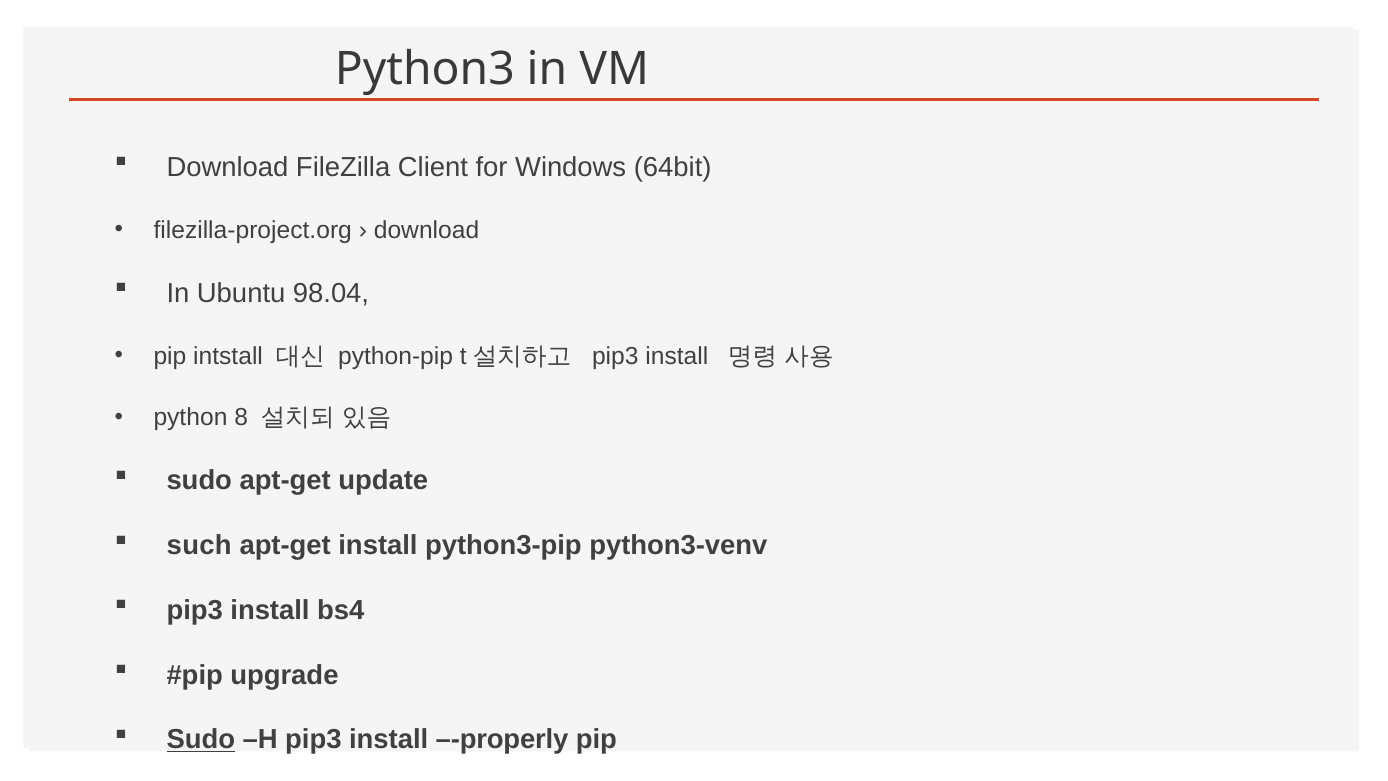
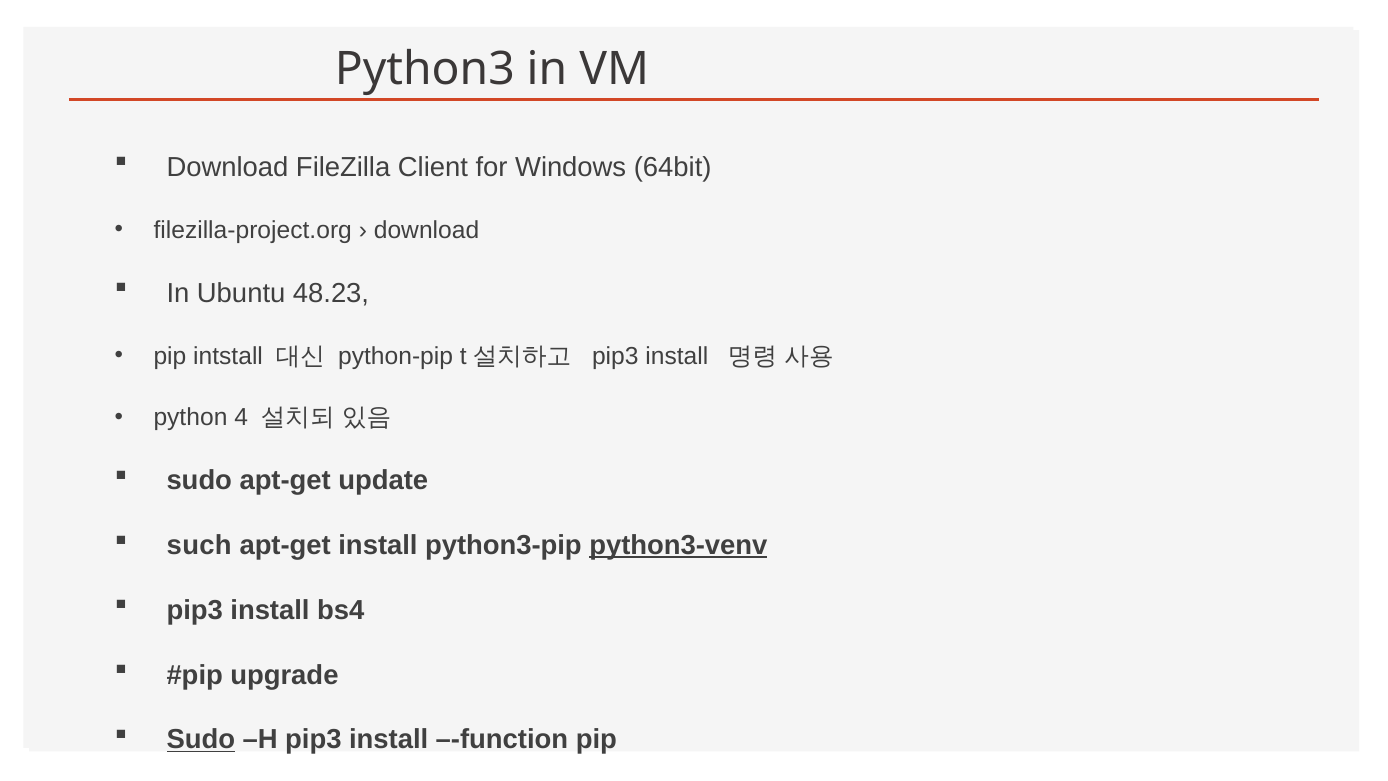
98.04: 98.04 -> 48.23 (331, 293)
8: 8 -> 4 (241, 417)
python3-venv underline: none -> present (678, 545)
–-properly: –-properly -> –-function (502, 740)
